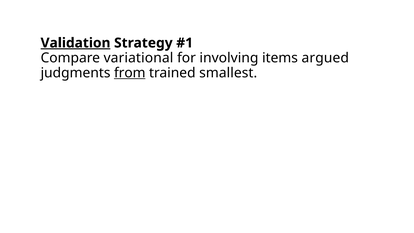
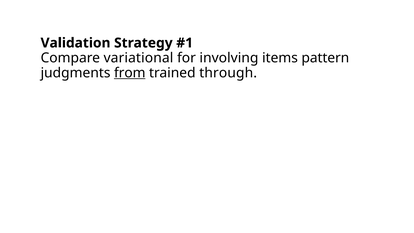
Validation underline: present -> none (76, 43)
argued: argued -> pattern (325, 58)
smallest: smallest -> through (228, 73)
